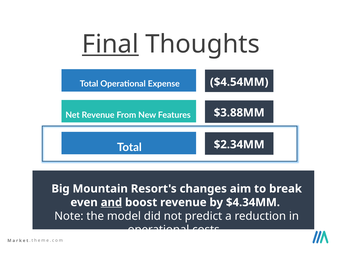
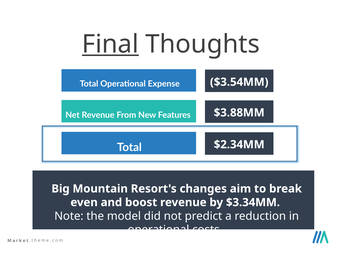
$4.54MM: $4.54MM -> $3.54MM (239, 82)
and underline: present -> none (111, 203)
$4.34MM: $4.34MM -> $3.34MM (253, 203)
